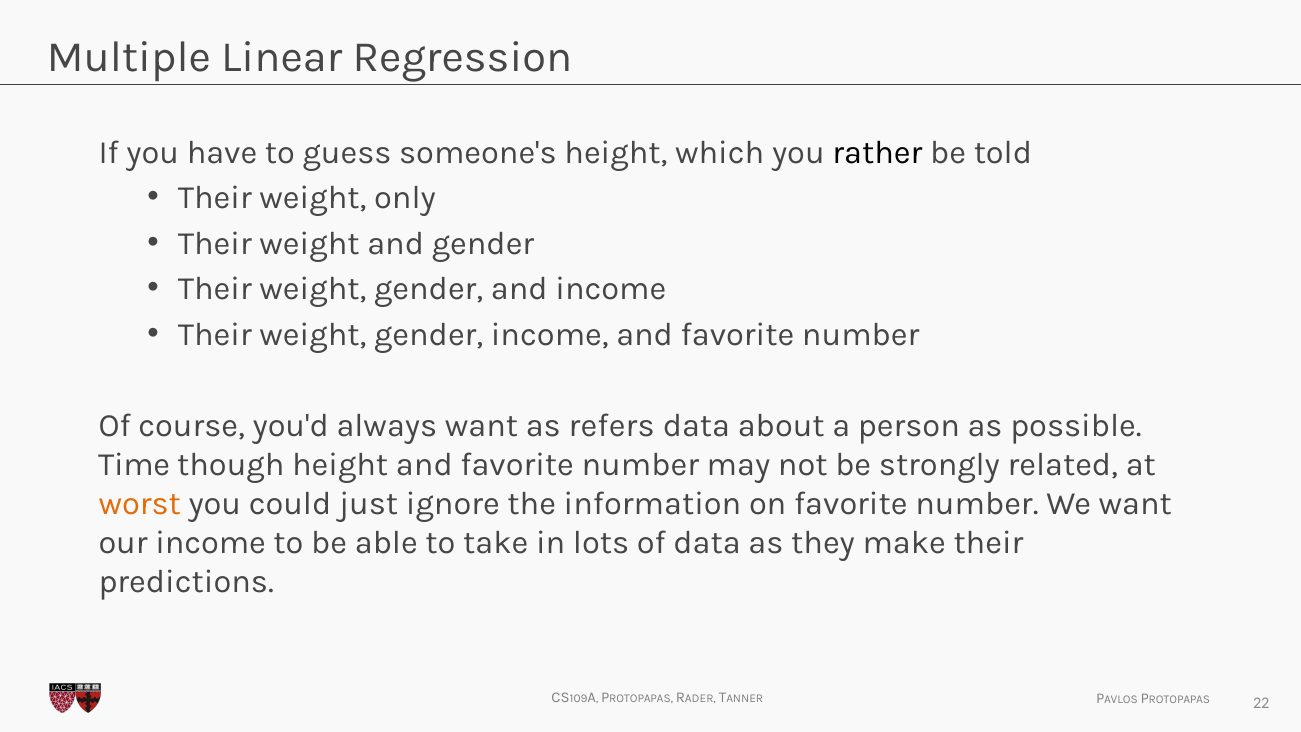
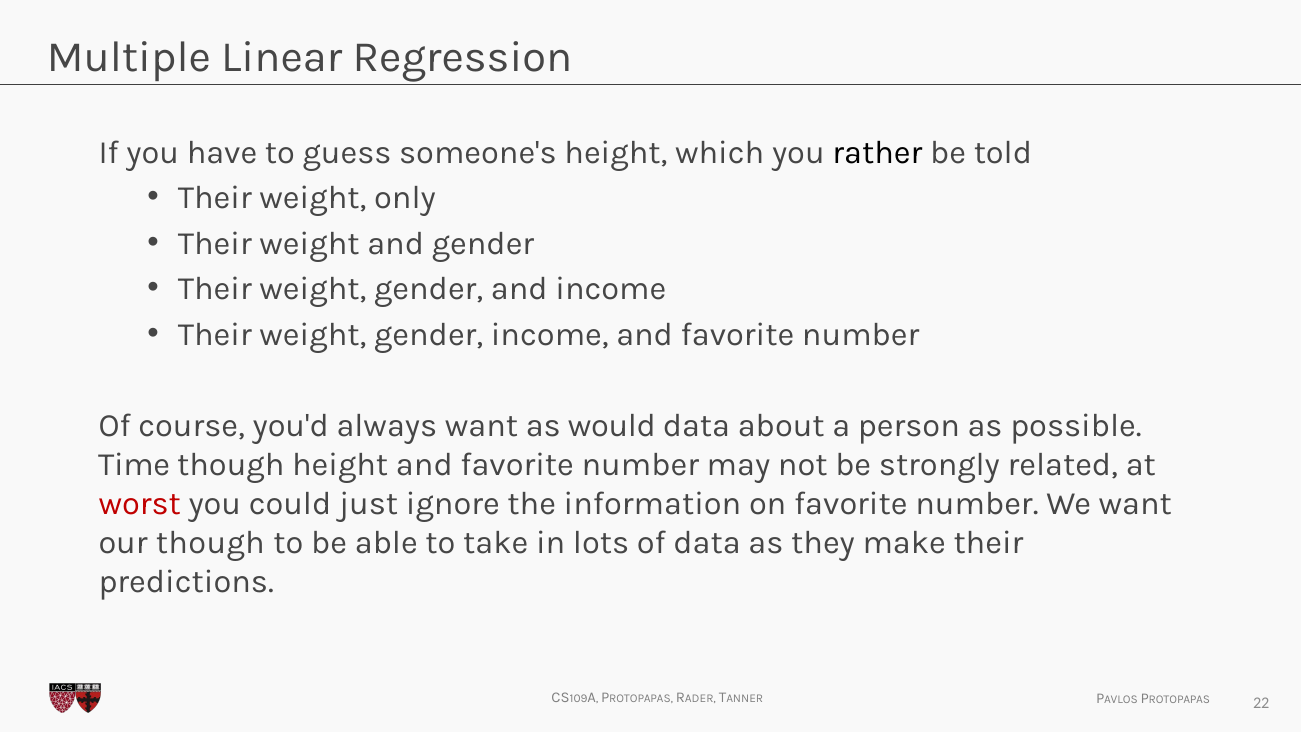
refers: refers -> would (612, 425)
worst colour: orange -> red (140, 503)
our income: income -> though (210, 543)
